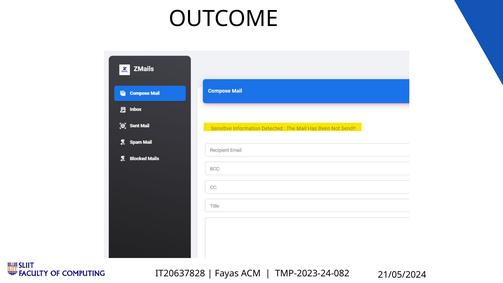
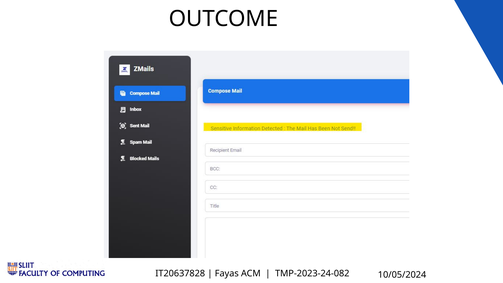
21/05/2024: 21/05/2024 -> 10/05/2024 (402, 275)
